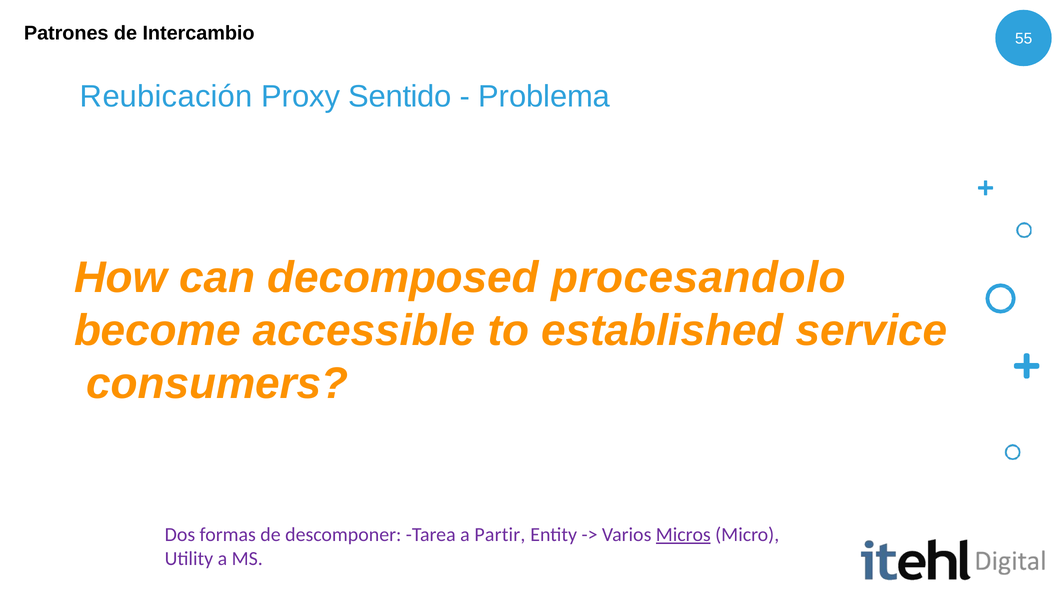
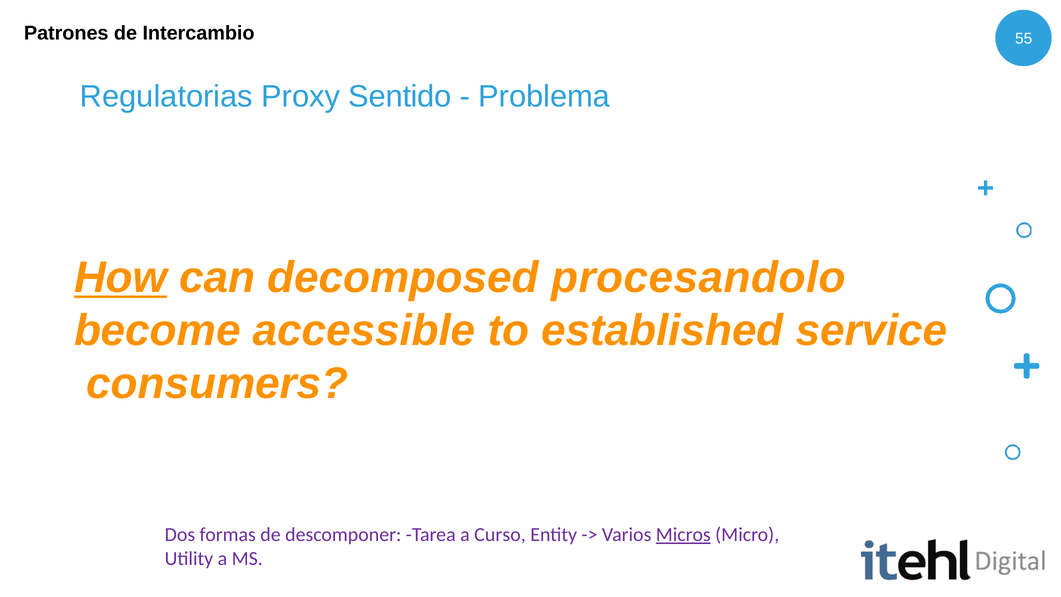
Reubicación: Reubicación -> Regulatorias (166, 96)
How underline: none -> present (121, 277)
Partir: Partir -> Curso (500, 534)
